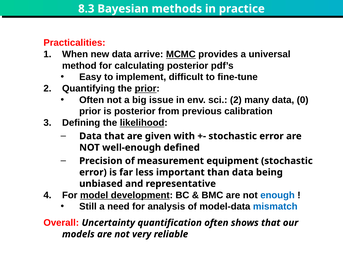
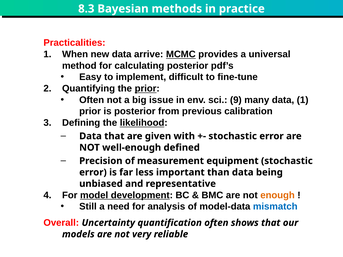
sci 2: 2 -> 9 (236, 100)
data 0: 0 -> 1 (303, 100)
enough colour: blue -> orange (278, 195)
